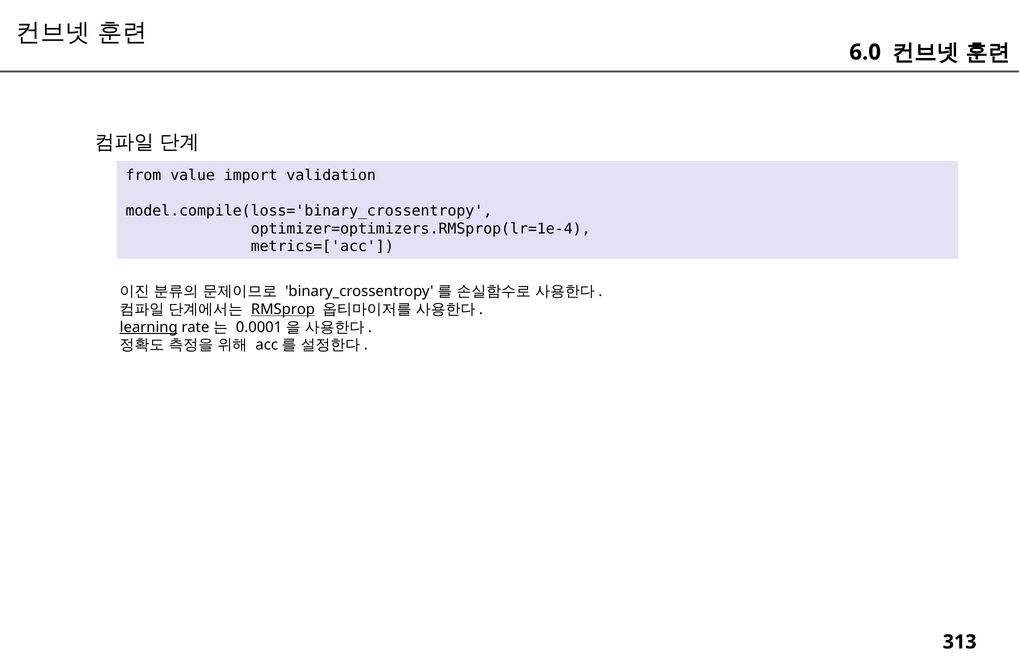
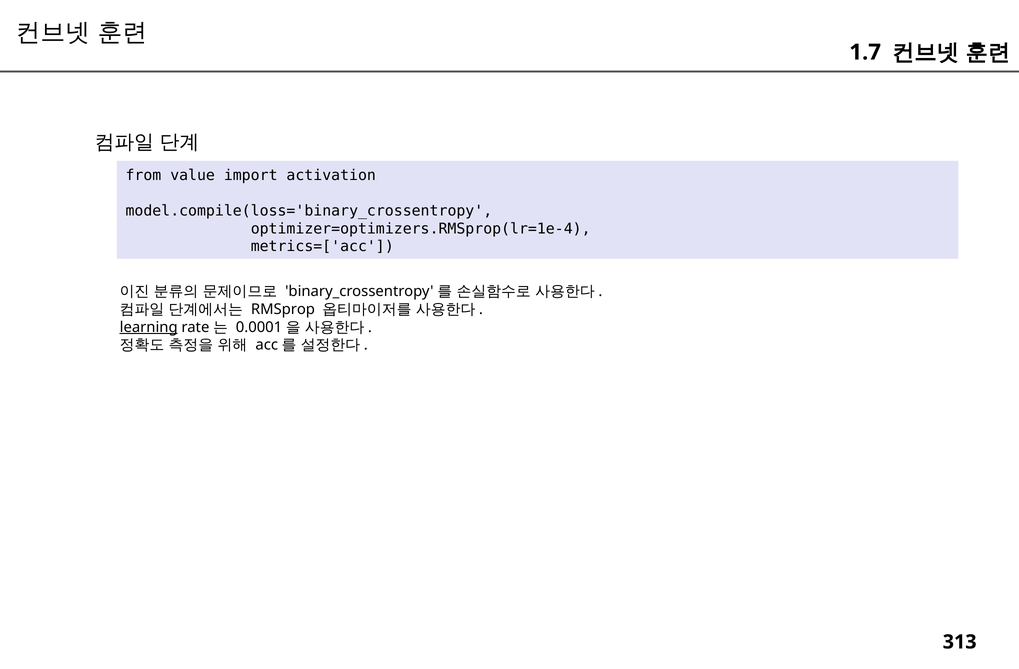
6.0: 6.0 -> 1.7 (865, 52)
validation: validation -> activation (331, 175)
RMSprop underline: present -> none (283, 310)
